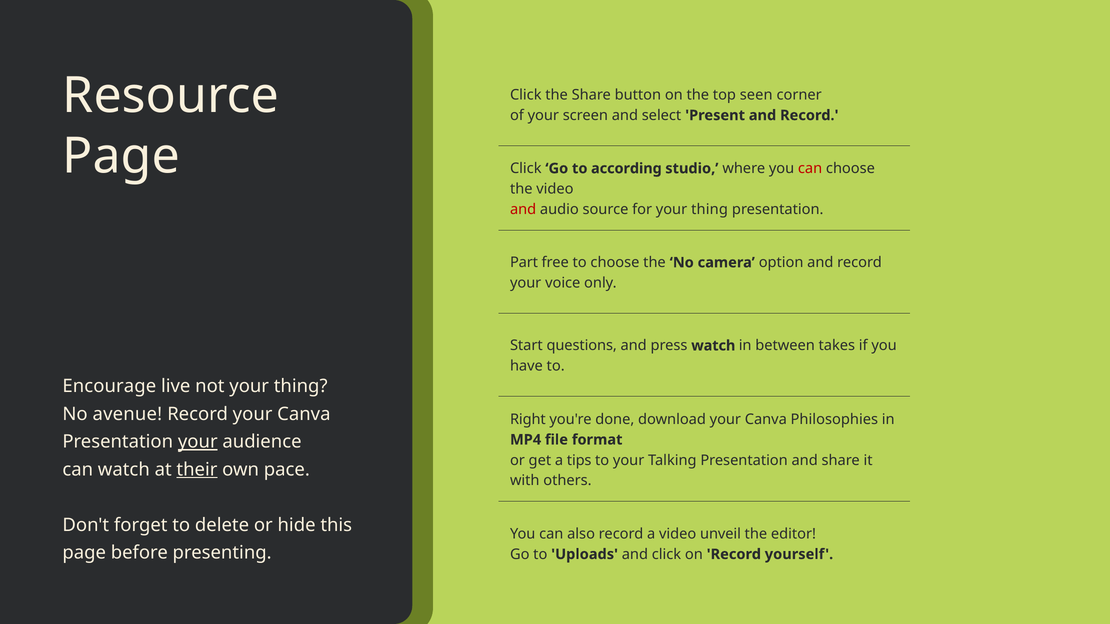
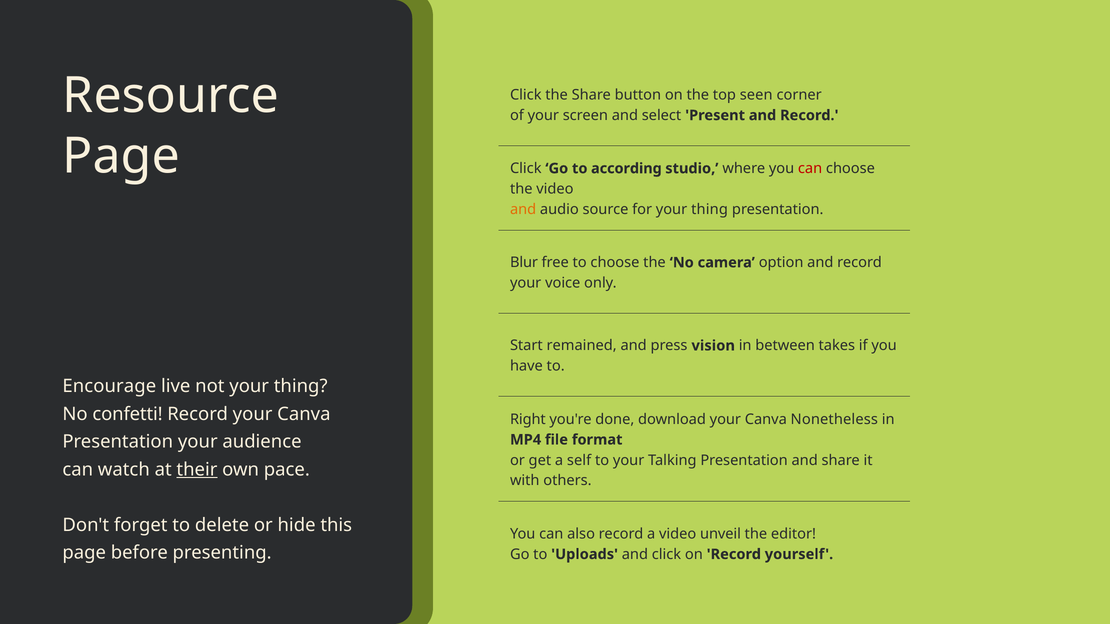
and colour: red -> orange (523, 210)
Part: Part -> Blur (524, 263)
questions: questions -> remained (582, 346)
press watch: watch -> vision (713, 346)
avenue: avenue -> confetti (128, 414)
Philosophies: Philosophies -> Nonetheless (834, 419)
your underline: present -> none (198, 442)
tips: tips -> self (579, 460)
